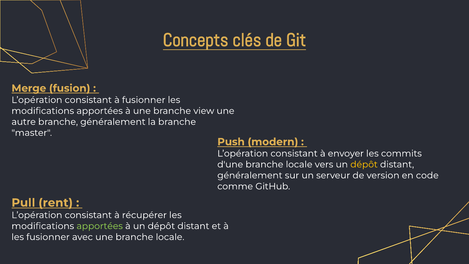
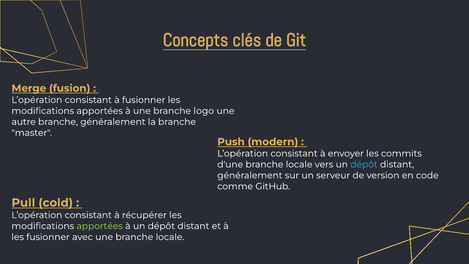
view: view -> logo (204, 111)
dépôt colour: yellow -> light blue (364, 164)
rent: rent -> cold (56, 203)
